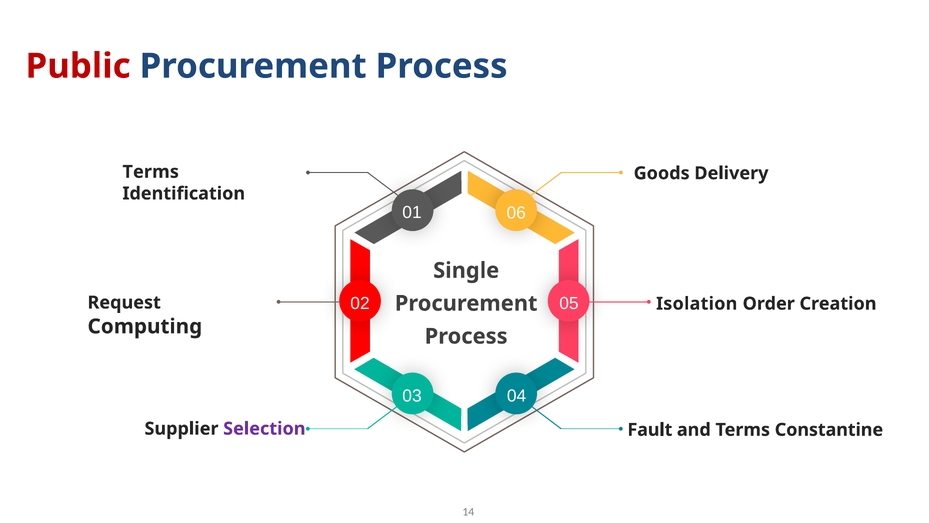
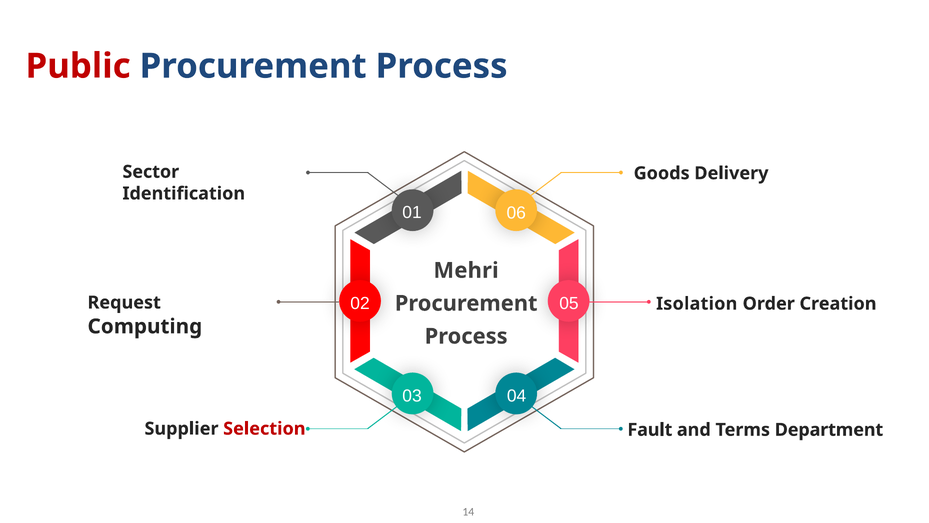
Terms: Terms -> Sector (151, 172)
Single: Single -> Mehri (466, 270)
Selection colour: purple -> red (264, 428)
Constantine: Constantine -> Department (829, 429)
